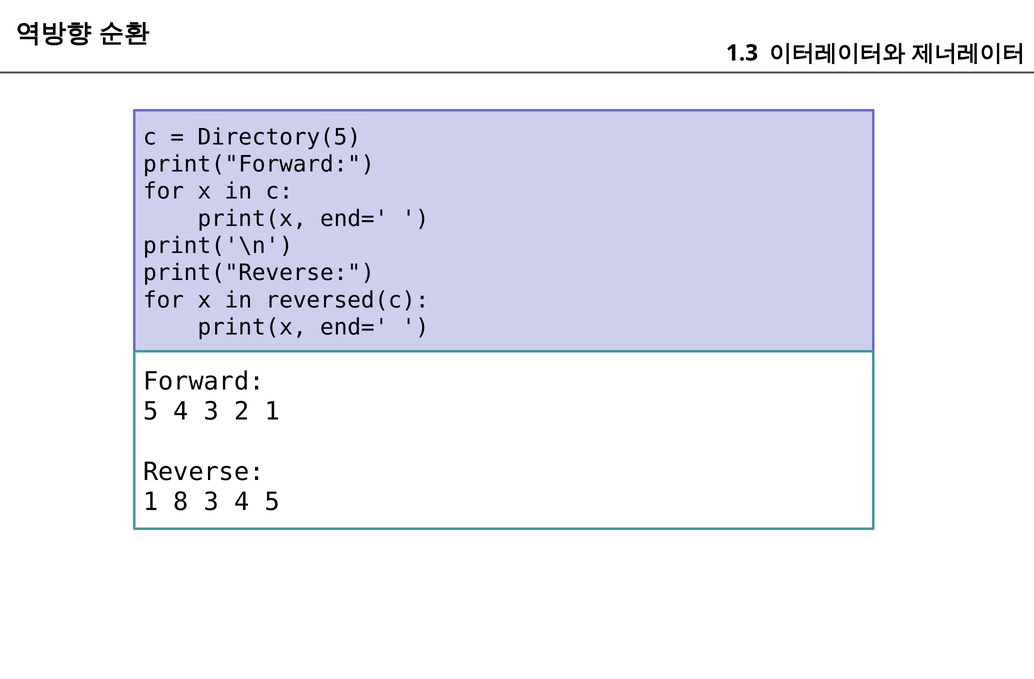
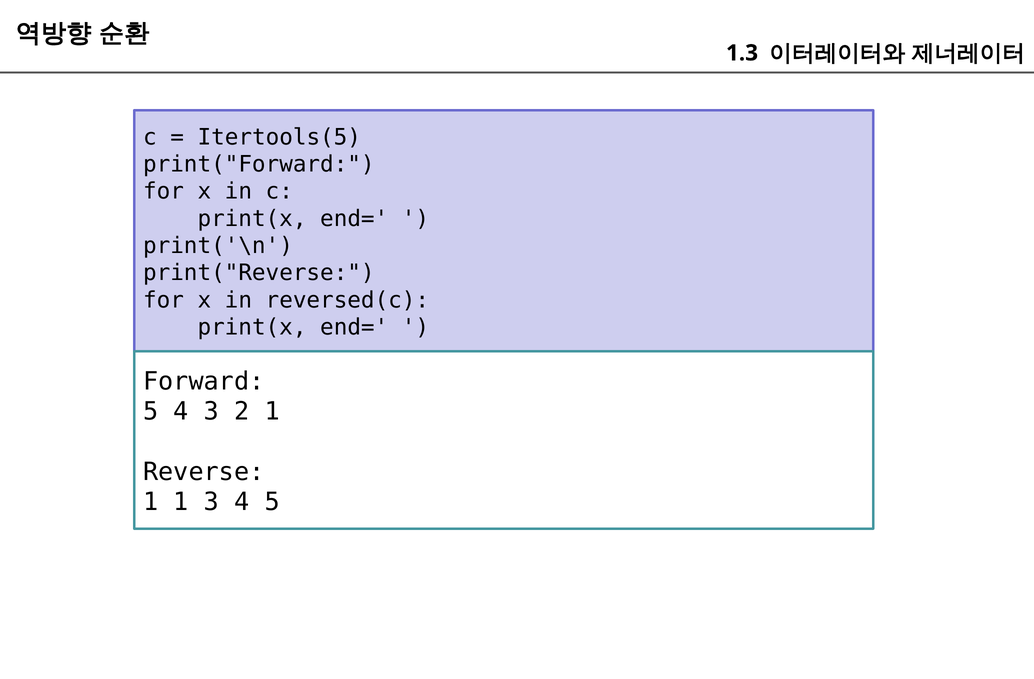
Directory(5: Directory(5 -> Itertools(5 (279, 137)
1 8: 8 -> 1 (181, 502)
